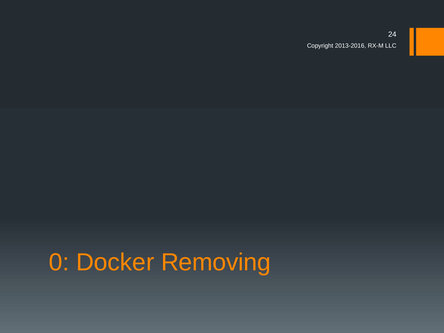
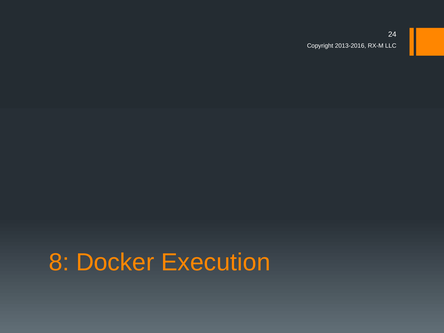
0: 0 -> 8 (59, 262)
Removing: Removing -> Execution (216, 262)
